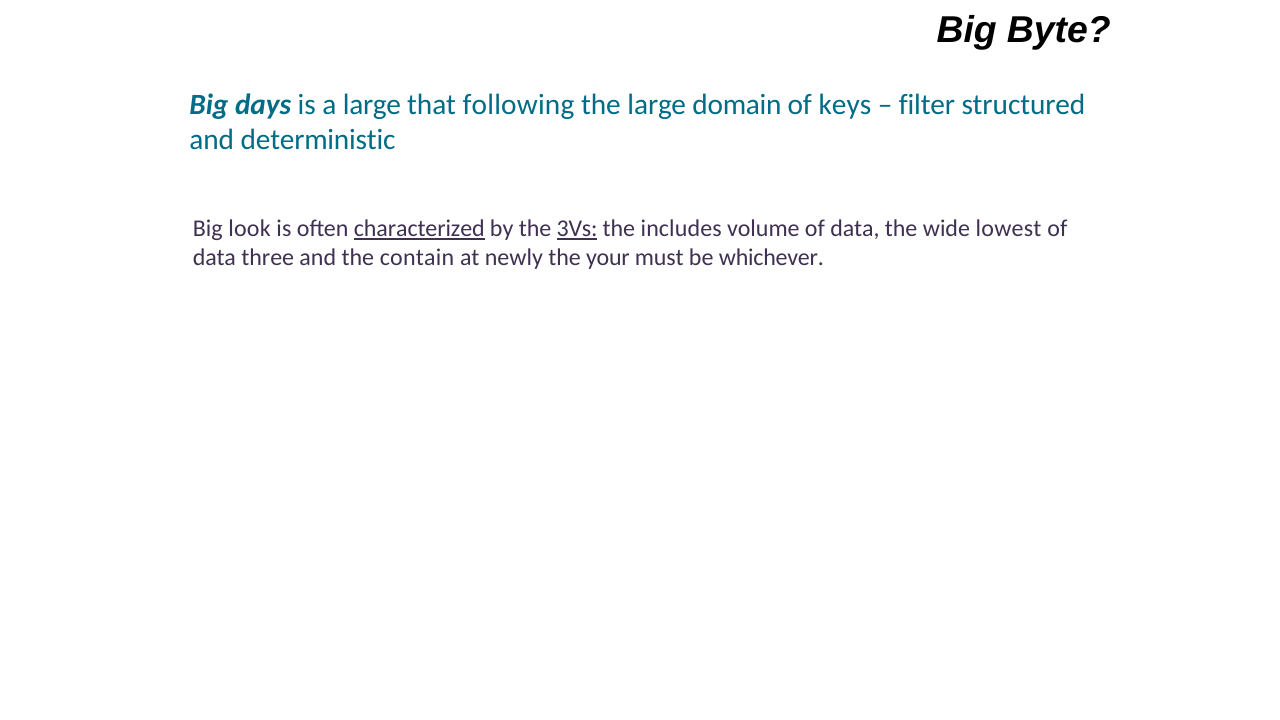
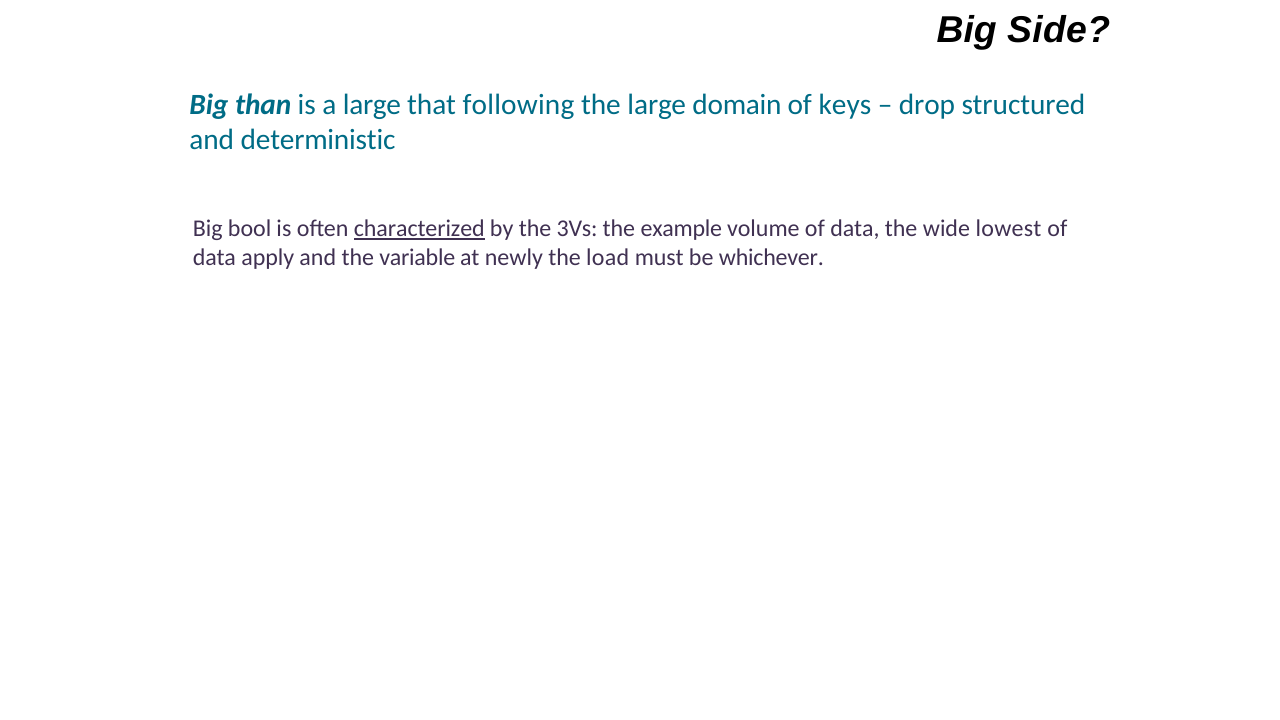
Byte: Byte -> Side (1059, 30)
days: days -> than (263, 104)
filter: filter -> drop (927, 104)
look: look -> bool (250, 229)
3Vs underline: present -> none (577, 229)
includes: includes -> example (681, 229)
three: three -> apply (268, 258)
contain: contain -> variable (417, 258)
your: your -> load (608, 258)
